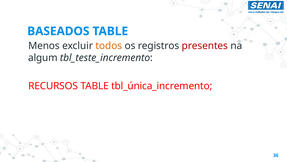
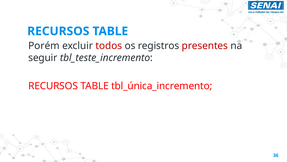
BASEADOS: BASEADOS -> RECURSOS (58, 31)
Menos: Menos -> Porém (44, 46)
todos colour: orange -> red (109, 46)
algum: algum -> seguir (43, 58)
